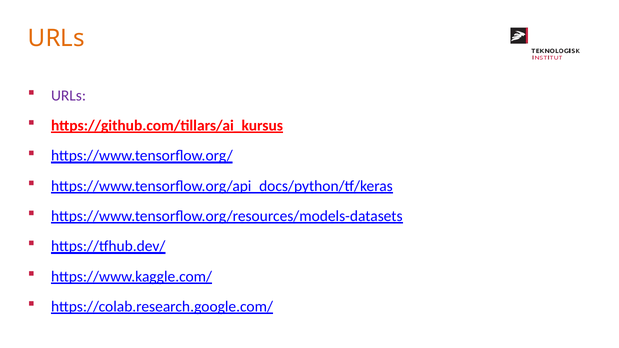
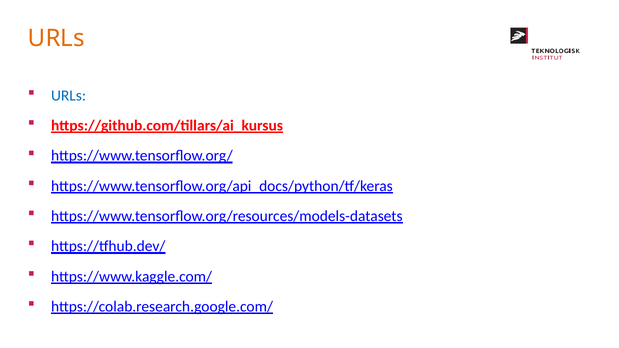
URLs colour: purple -> blue (69, 96)
